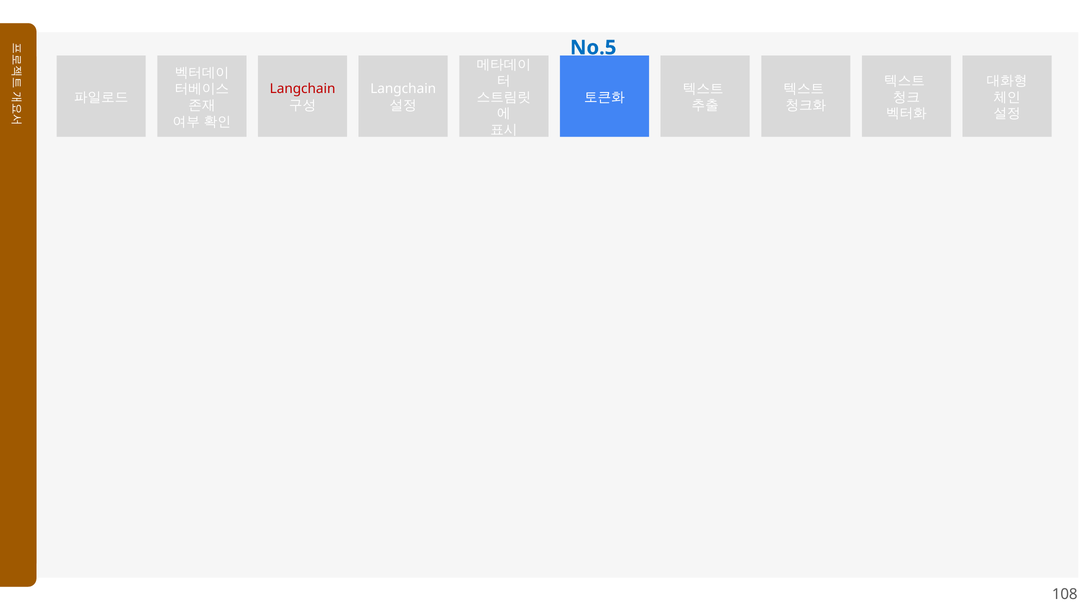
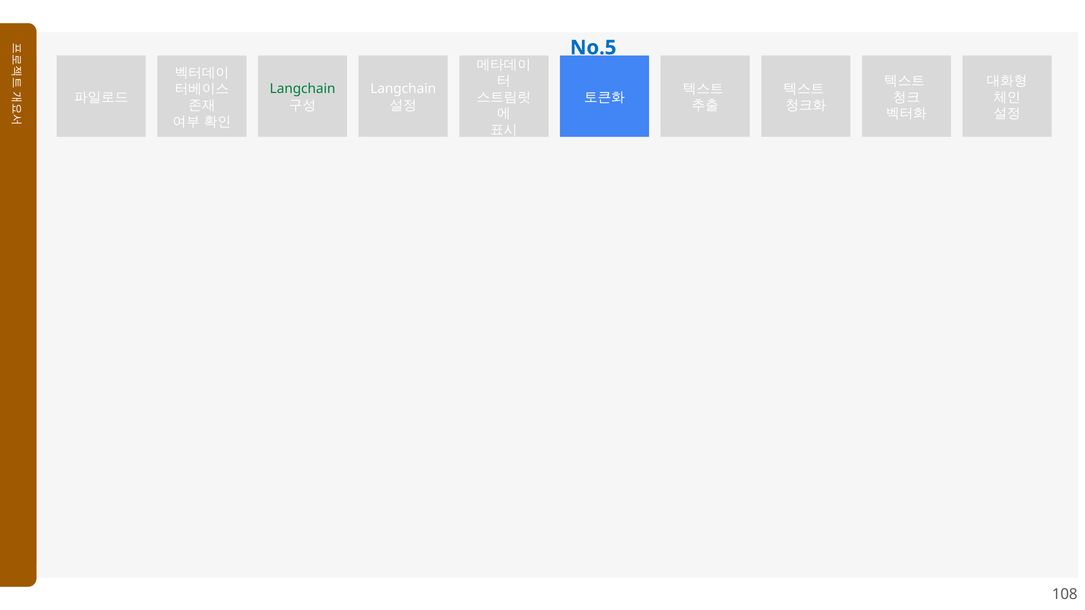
Langchain colour: red -> green (303, 89)
